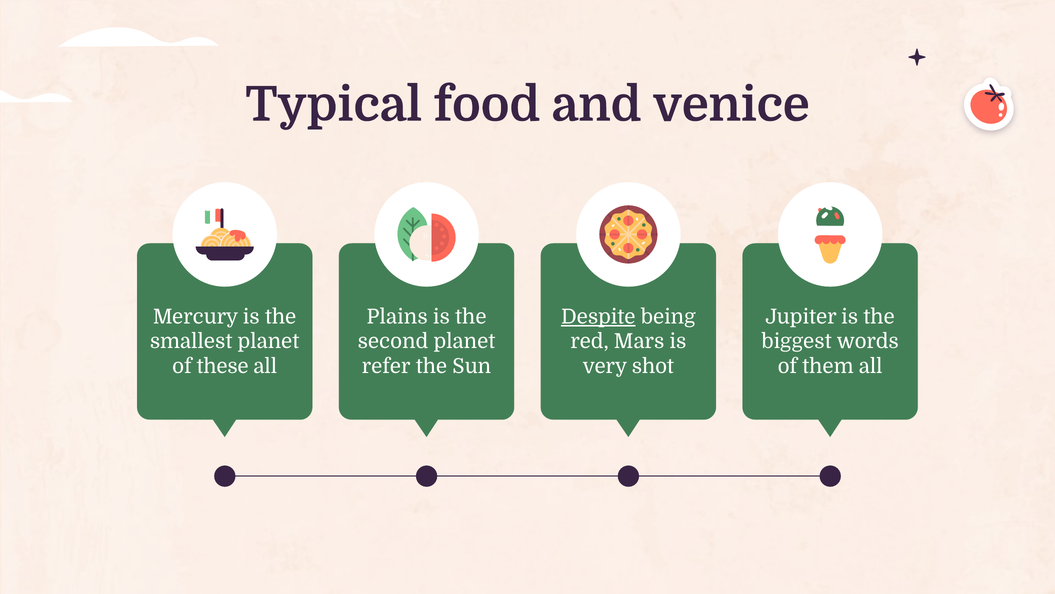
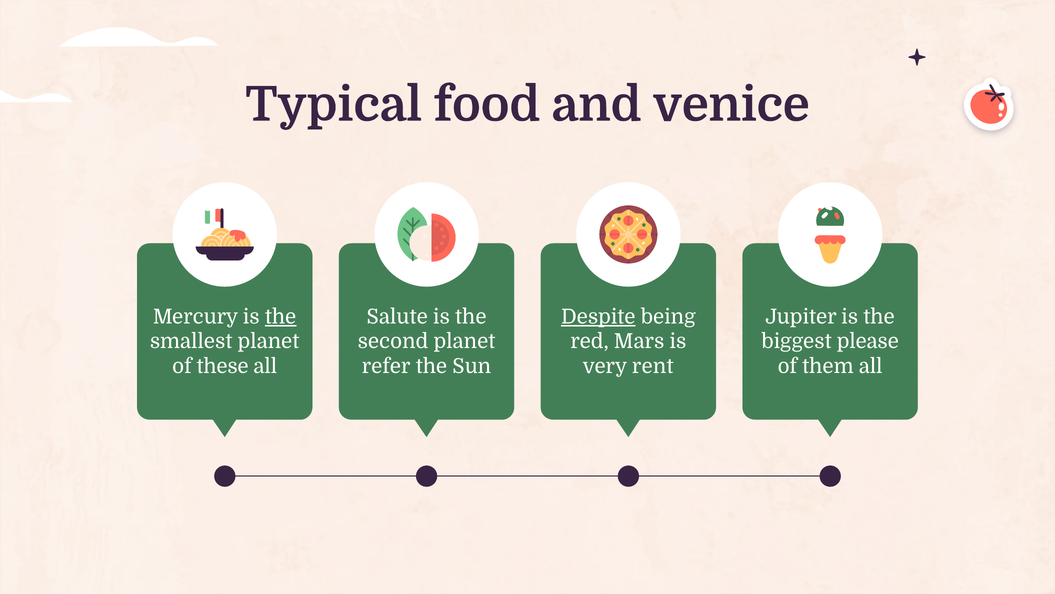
the underline: none -> present (281, 317)
Plains: Plains -> Salute (397, 317)
words: words -> please (868, 341)
shot: shot -> rent (653, 366)
